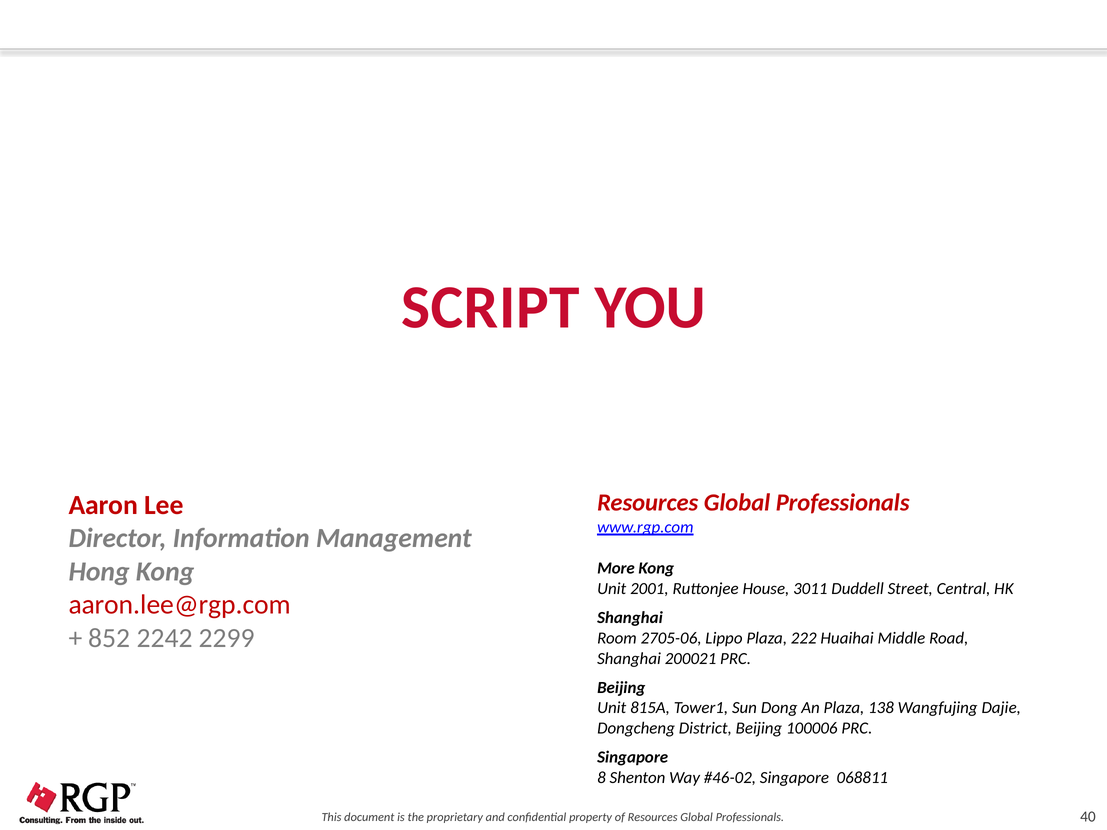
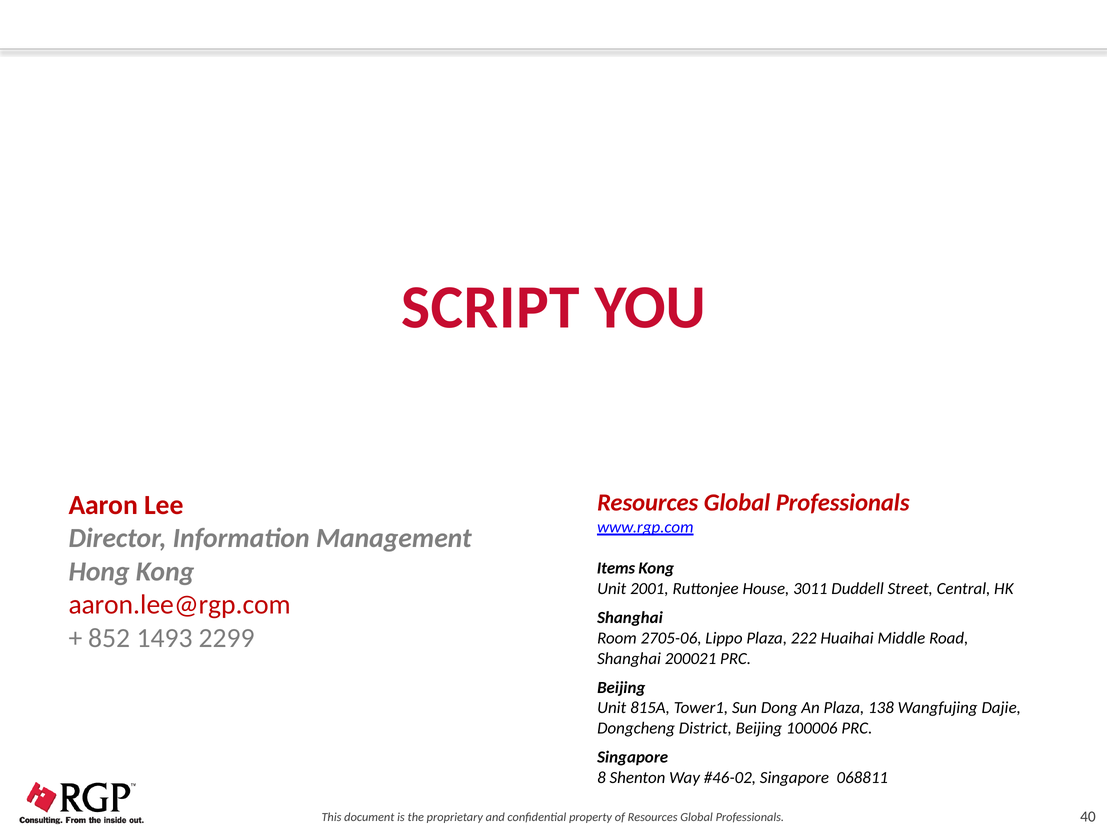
More: More -> Items (616, 569)
2242: 2242 -> 1493 (165, 638)
